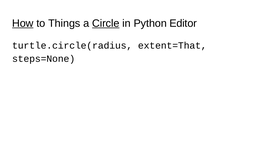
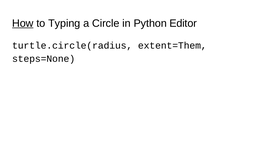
Things: Things -> Typing (64, 23)
Circle underline: present -> none (106, 23)
extent=That: extent=That -> extent=Them (172, 46)
